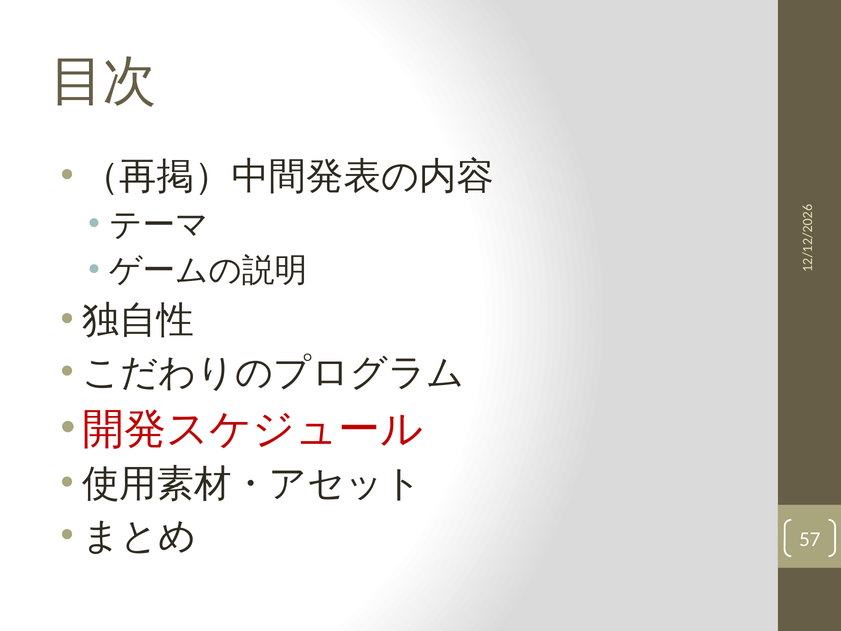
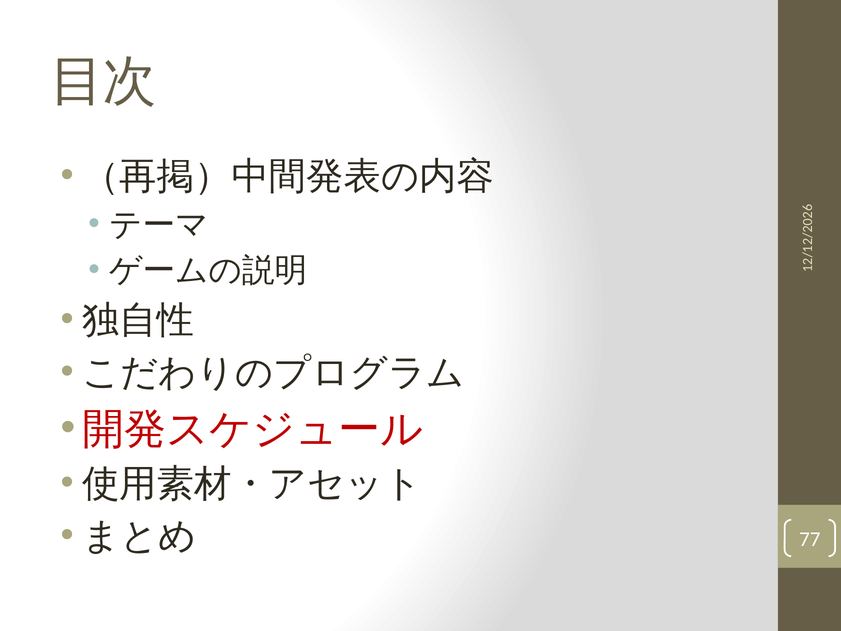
57: 57 -> 77 (810, 539)
